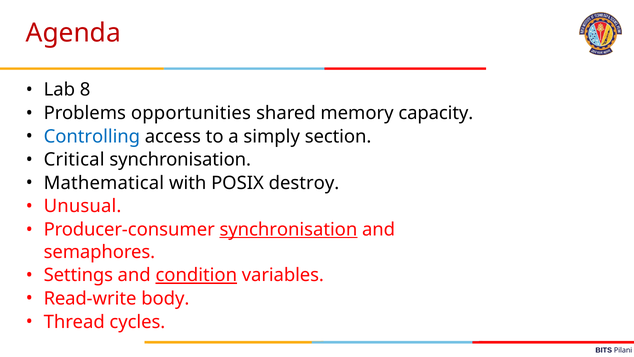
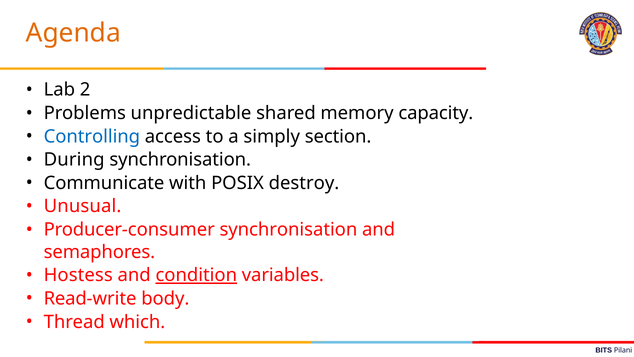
Agenda colour: red -> orange (73, 33)
8: 8 -> 2 (85, 90)
opportunities: opportunities -> unpredictable (191, 113)
Critical: Critical -> During (74, 160)
Mathematical: Mathematical -> Communicate (104, 183)
synchronisation underline: present -> none (288, 229)
Settings: Settings -> Hostess (78, 275)
cycles: cycles -> which (137, 322)
